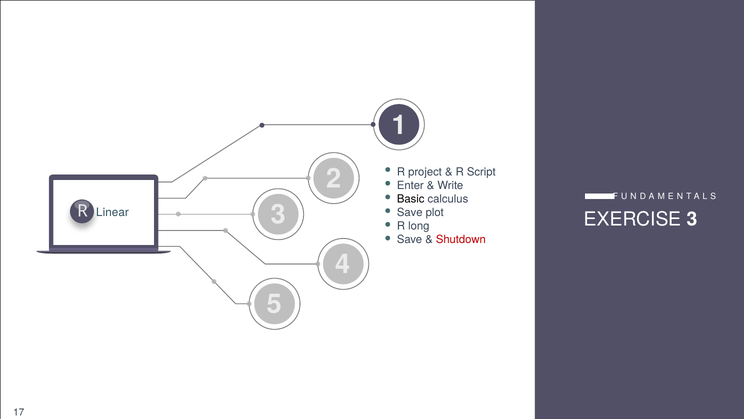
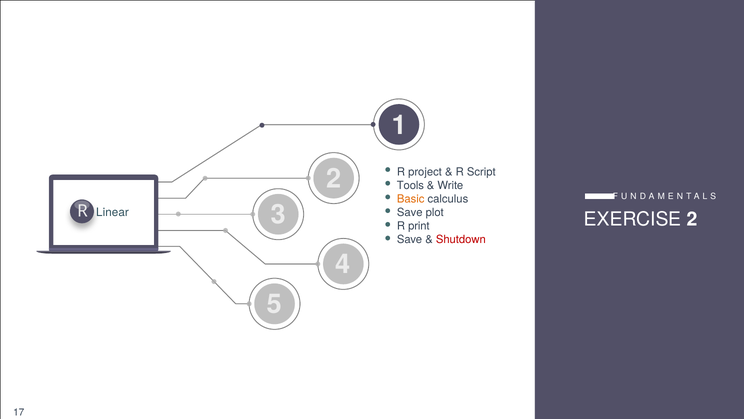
Enter: Enter -> Tools (410, 185)
Basic colour: black -> orange (411, 199)
EXERCISE 3: 3 -> 2 (692, 219)
long: long -> print (419, 226)
